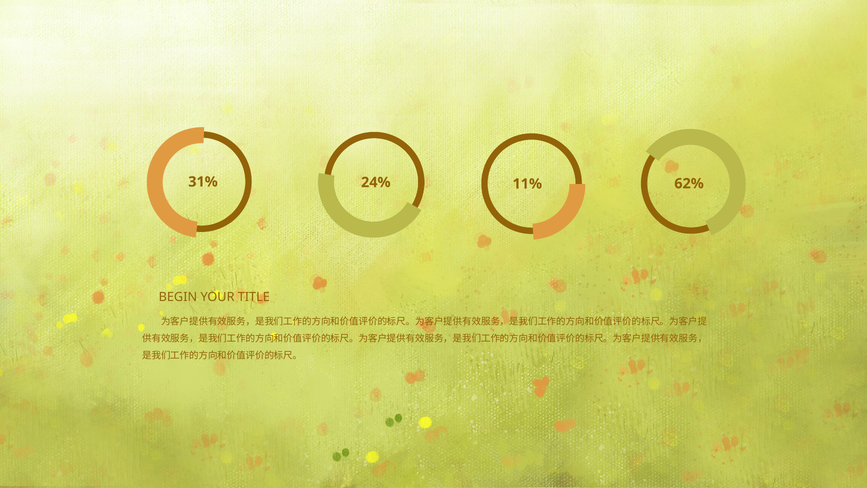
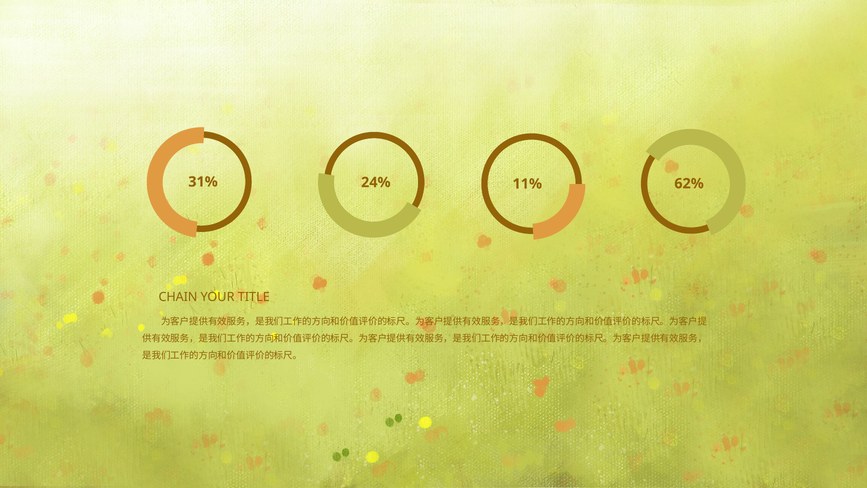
BEGIN: BEGIN -> CHAIN (178, 297)
